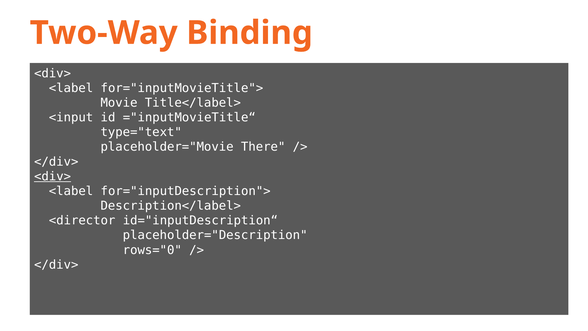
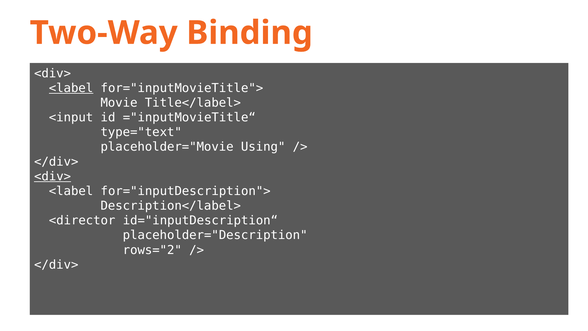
<label underline: none -> present (71, 88)
There: There -> Using (263, 147)
rows="0: rows="0 -> rows="2 (152, 250)
